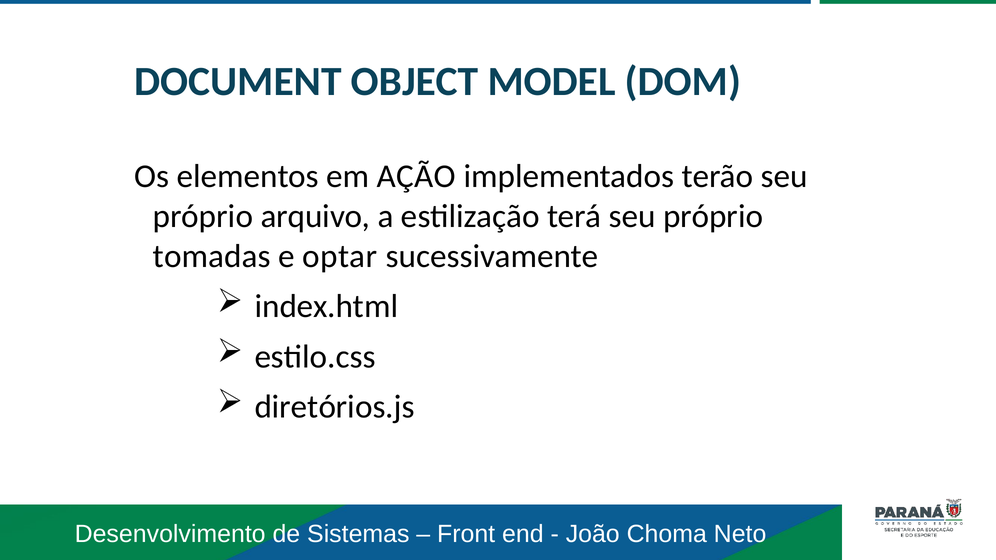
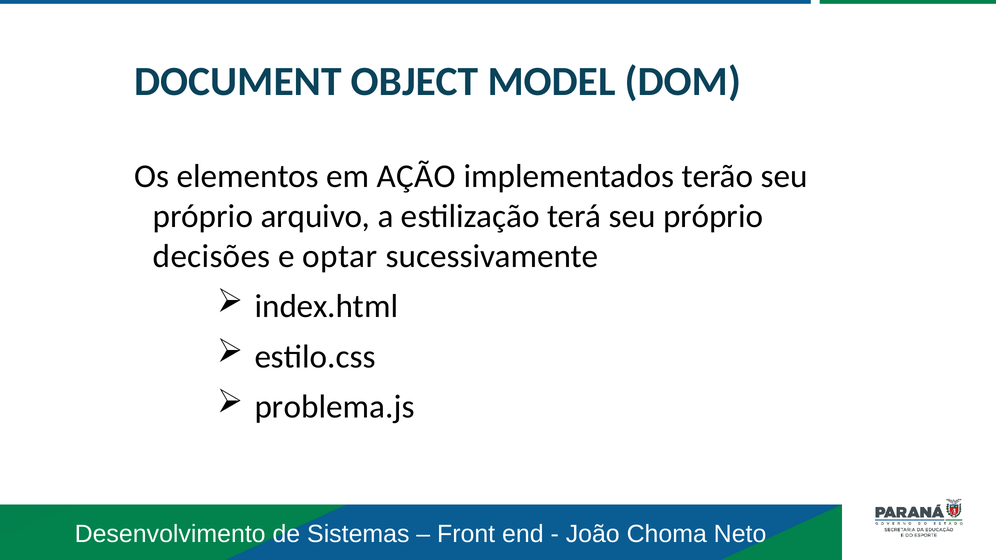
tomadas: tomadas -> decisões (212, 256)
diretórios.js: diretórios.js -> problema.js (335, 407)
